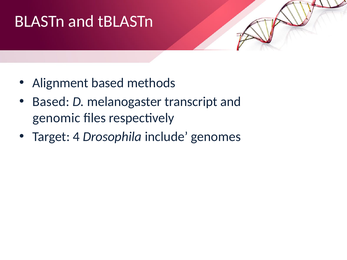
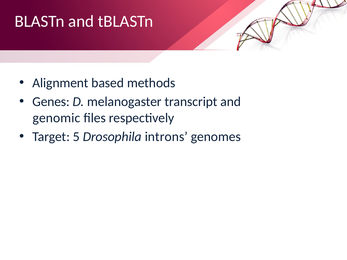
Based: Based -> Genes (51, 102)
4: 4 -> 5 (76, 137)
include: include -> introns (166, 137)
